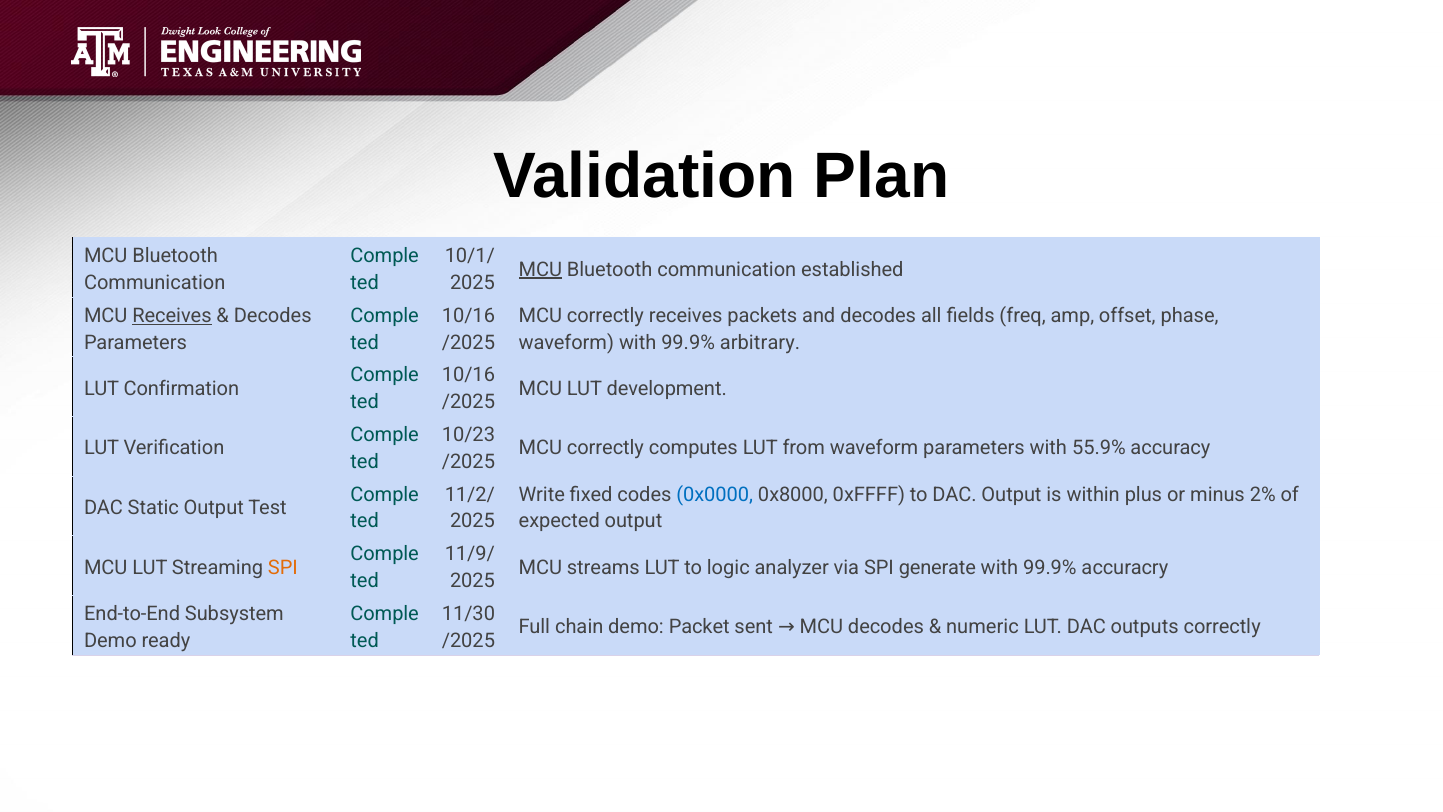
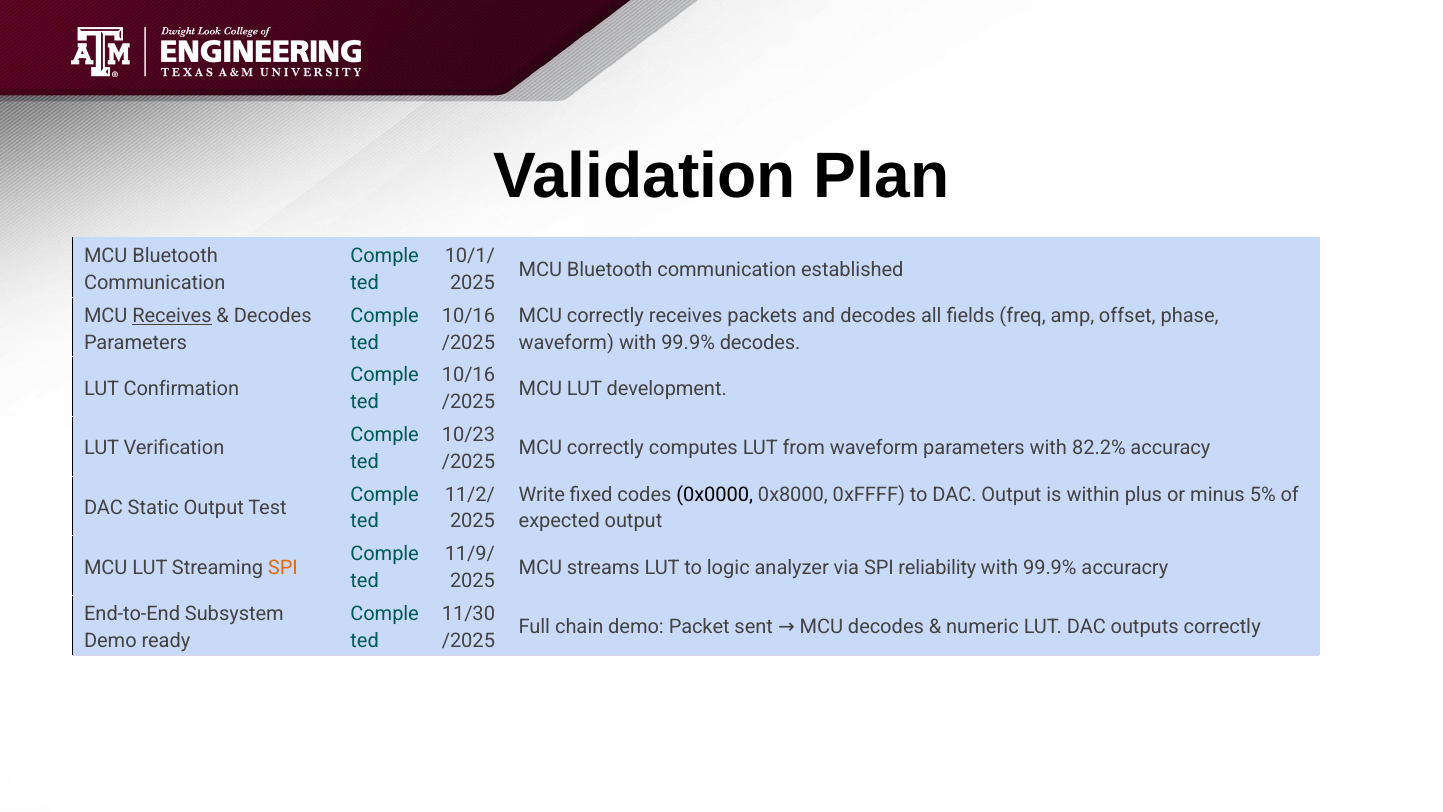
MCU underline: present -> none (540, 269)
99.9% arbitrary: arbitrary -> decodes (760, 342)
55.9%: 55.9% -> 82.2% (1099, 448)
0x0000 colour: blue -> black (715, 494)
2%: 2% -> 5% (1263, 494)
generate: generate -> reliability (937, 567)
